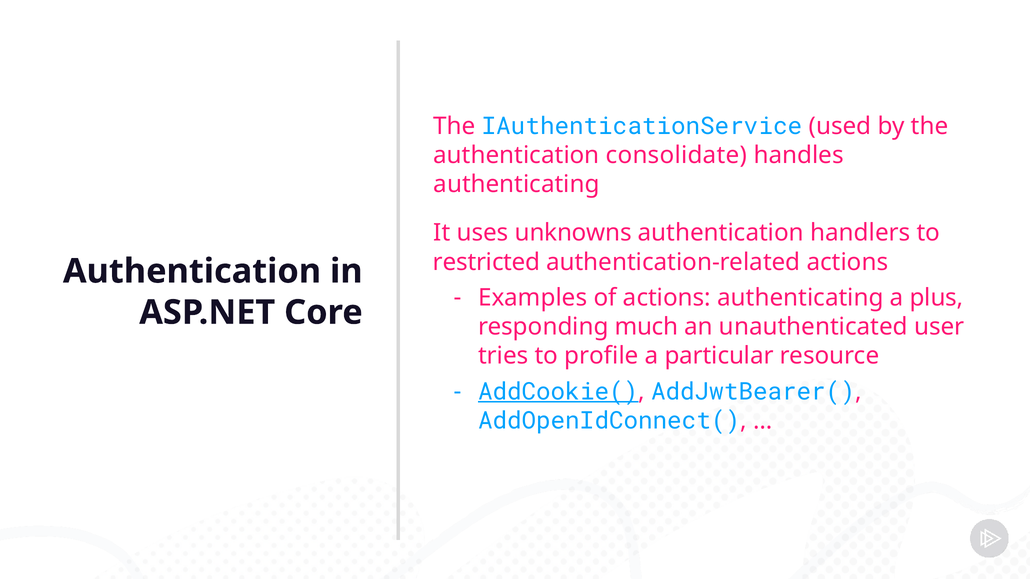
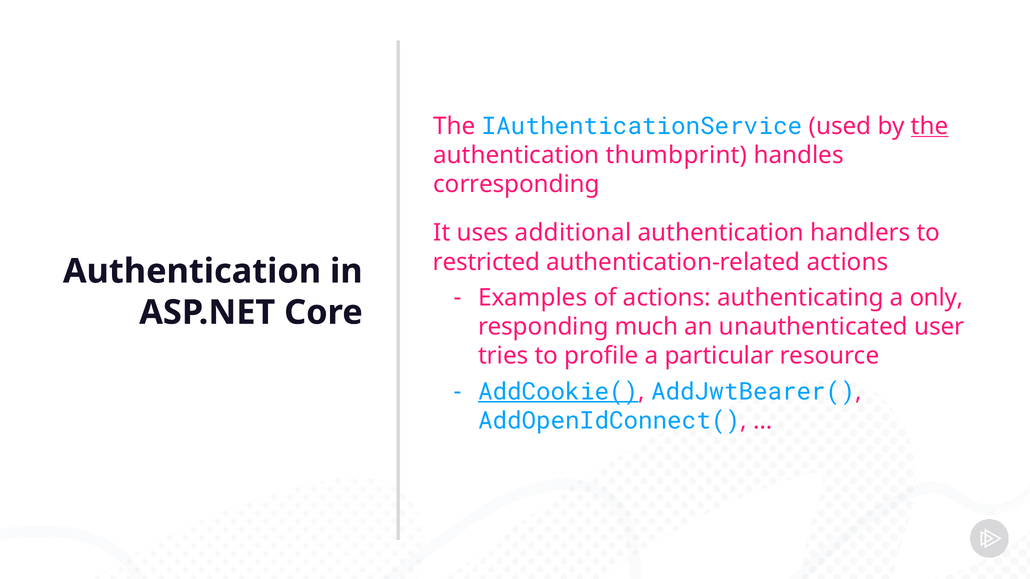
the underline: none -> present (930, 126)
consolidate: consolidate -> thumbprint (676, 155)
authenticating: authenticating -> corresponding (517, 184)
unknowns: unknowns -> additional (573, 233)
plus: plus -> only (937, 298)
